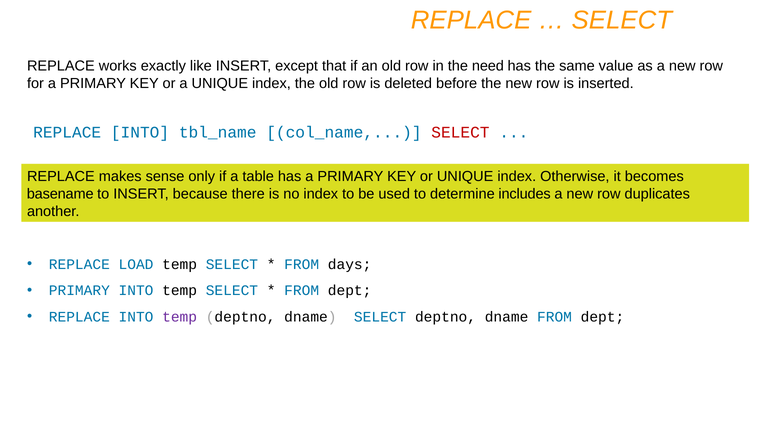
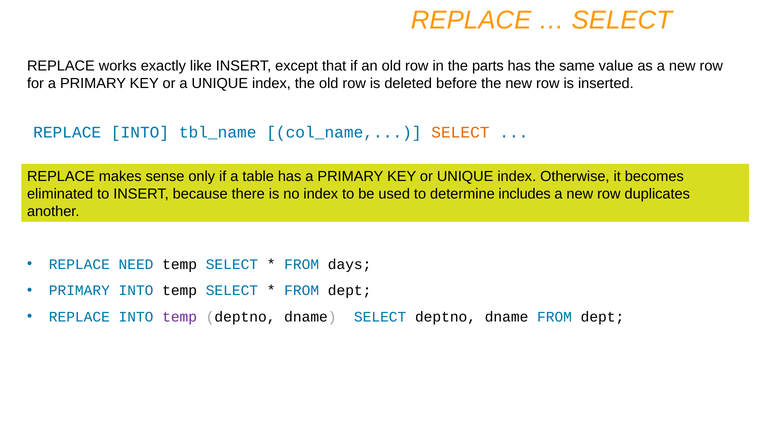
need: need -> parts (488, 66)
SELECT colour: red -> orange (460, 132)
basename: basename -> eliminated (60, 194)
LOAD: LOAD -> NEED (136, 264)
